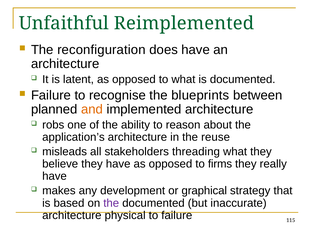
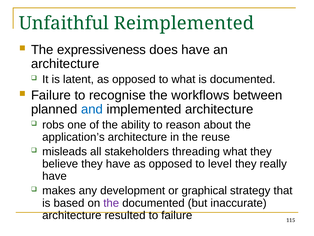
reconfiguration: reconfiguration -> expressiveness (102, 50)
blueprints: blueprints -> workflows (200, 95)
and colour: orange -> blue (92, 109)
firms: firms -> level (220, 164)
physical: physical -> resulted (125, 215)
